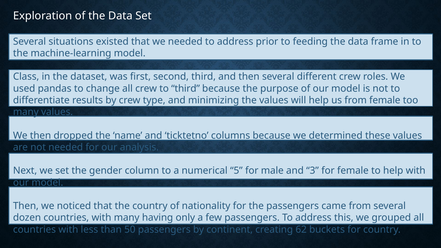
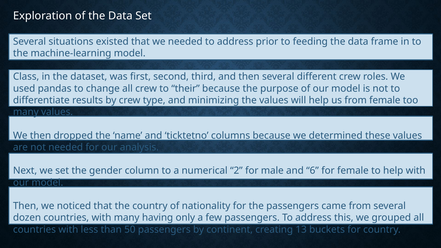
to third: third -> their (186, 88)
5: 5 -> 2 (236, 171)
3: 3 -> 6 (313, 171)
62: 62 -> 13 (301, 230)
